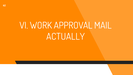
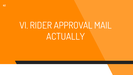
WORK: WORK -> RIDER (41, 25)
